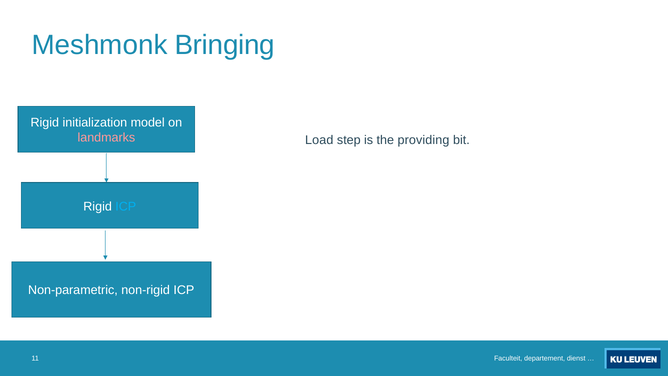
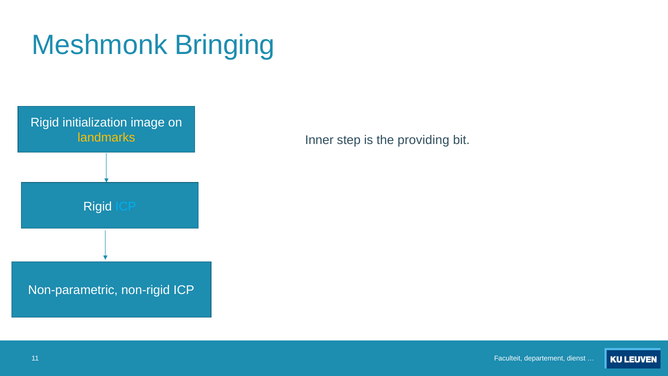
model: model -> image (148, 123)
landmarks colour: pink -> yellow (106, 138)
Load: Load -> Inner (319, 140)
